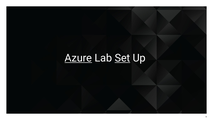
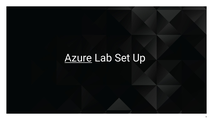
Set underline: present -> none (122, 58)
